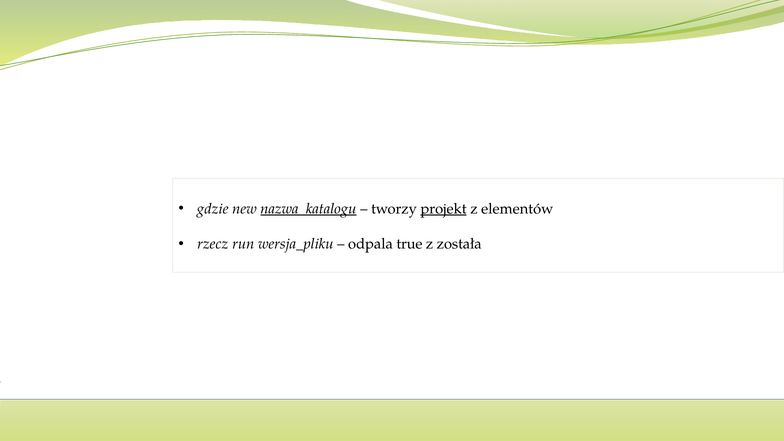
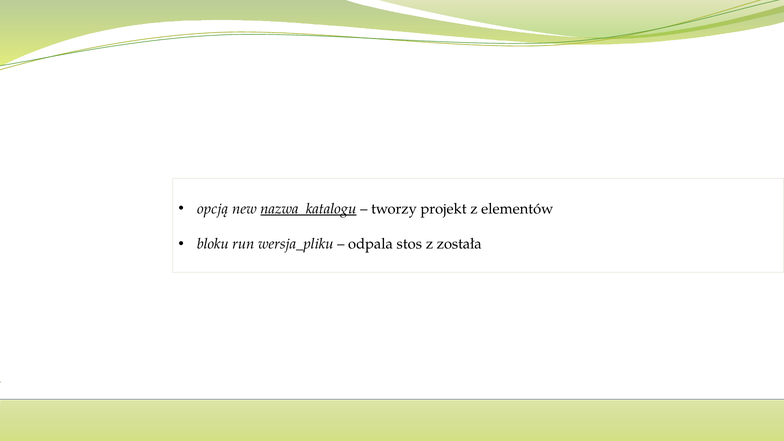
gdzie: gdzie -> opcją (213, 209)
projekt underline: present -> none (444, 209)
rzecz: rzecz -> bloku (213, 244)
true: true -> stos (409, 244)
